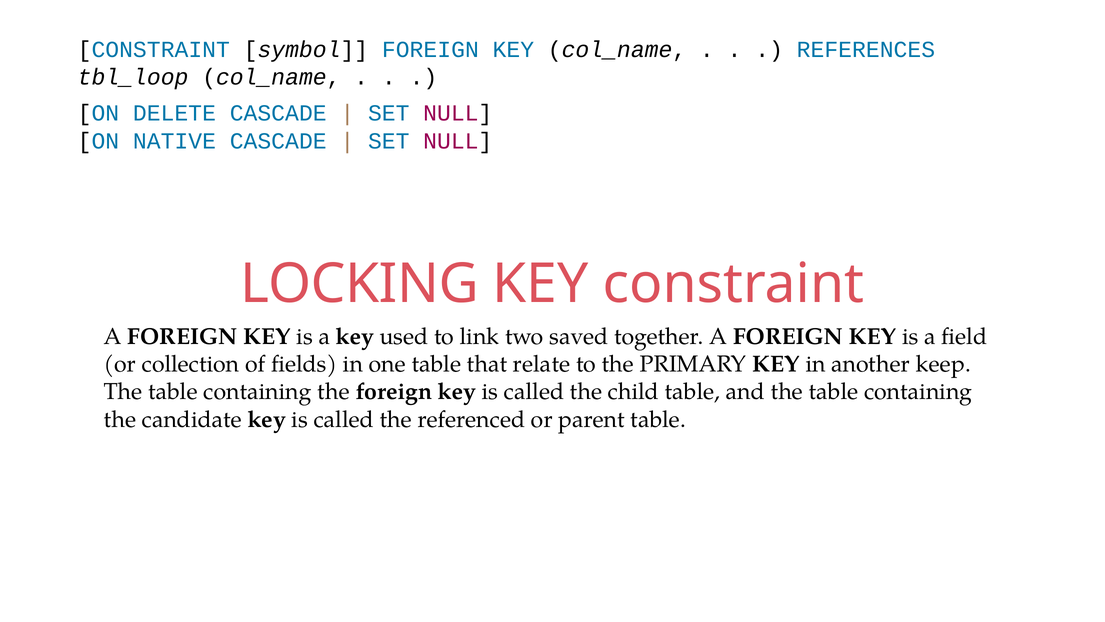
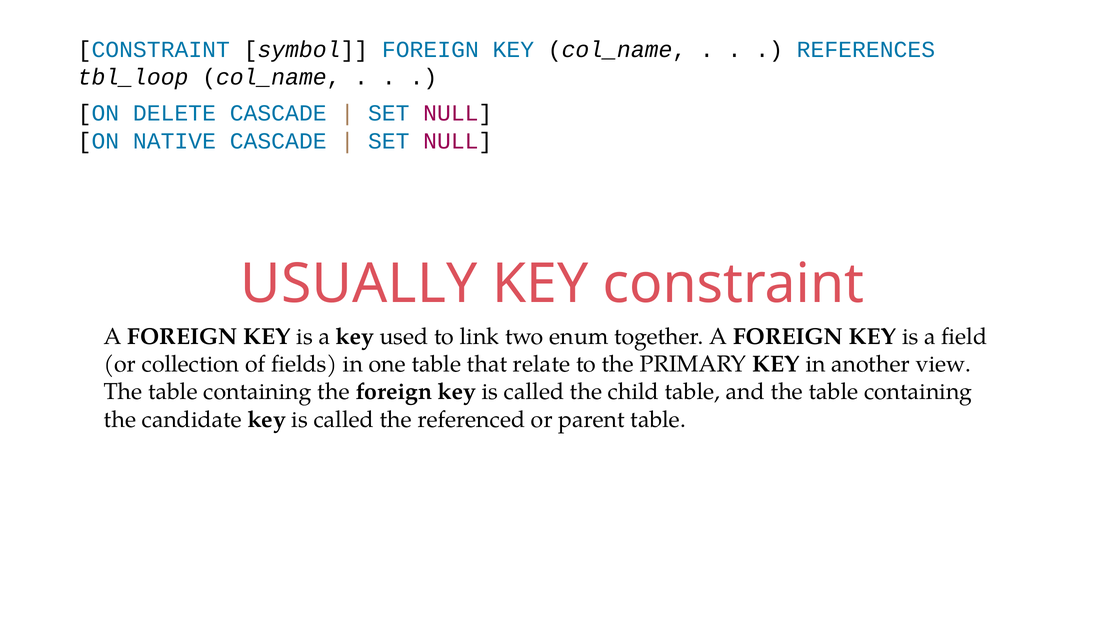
LOCKING: LOCKING -> USUALLY (359, 284)
saved: saved -> enum (579, 336)
keep: keep -> view (943, 364)
